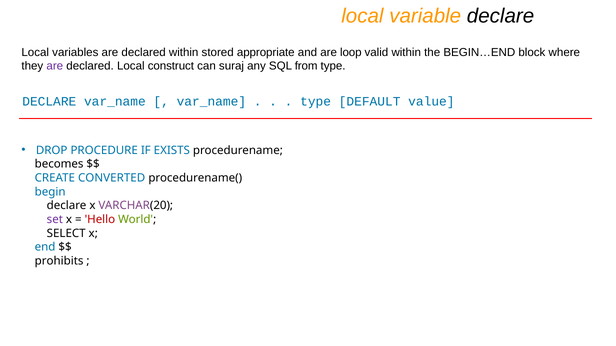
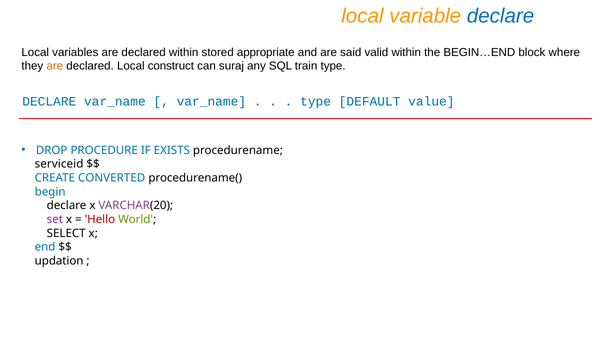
declare colour: black -> blue (501, 16)
loop: loop -> said (351, 52)
are colour: purple -> orange (55, 66)
from: from -> train (306, 66)
becomes: becomes -> serviceid (59, 164)
prohibits: prohibits -> updation (59, 261)
